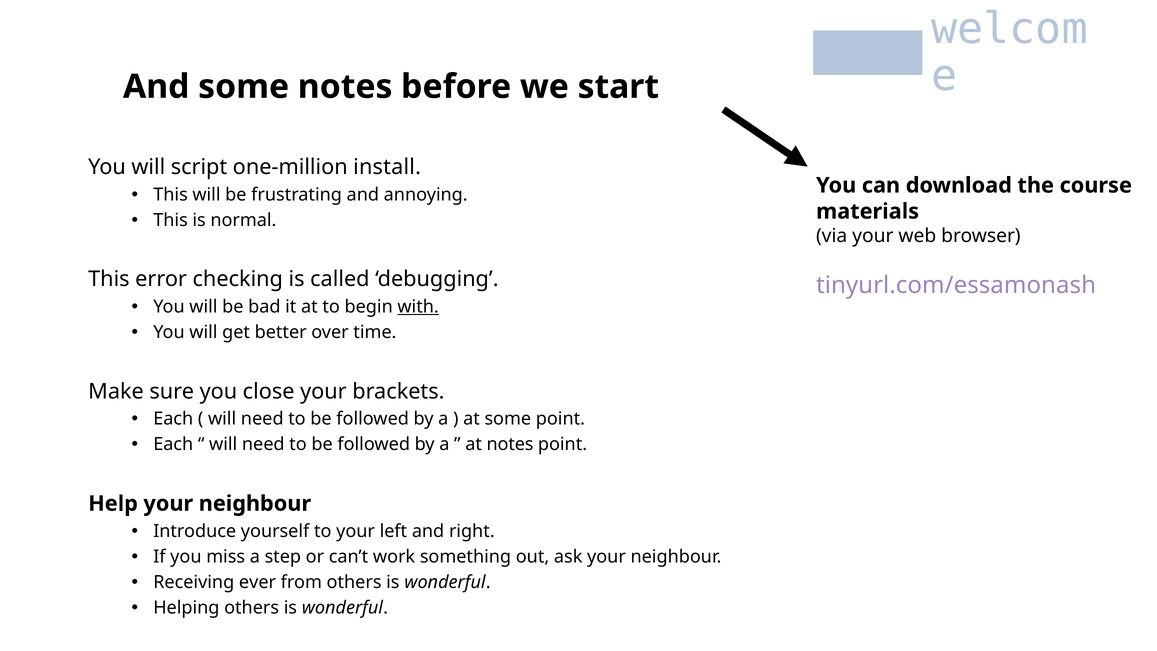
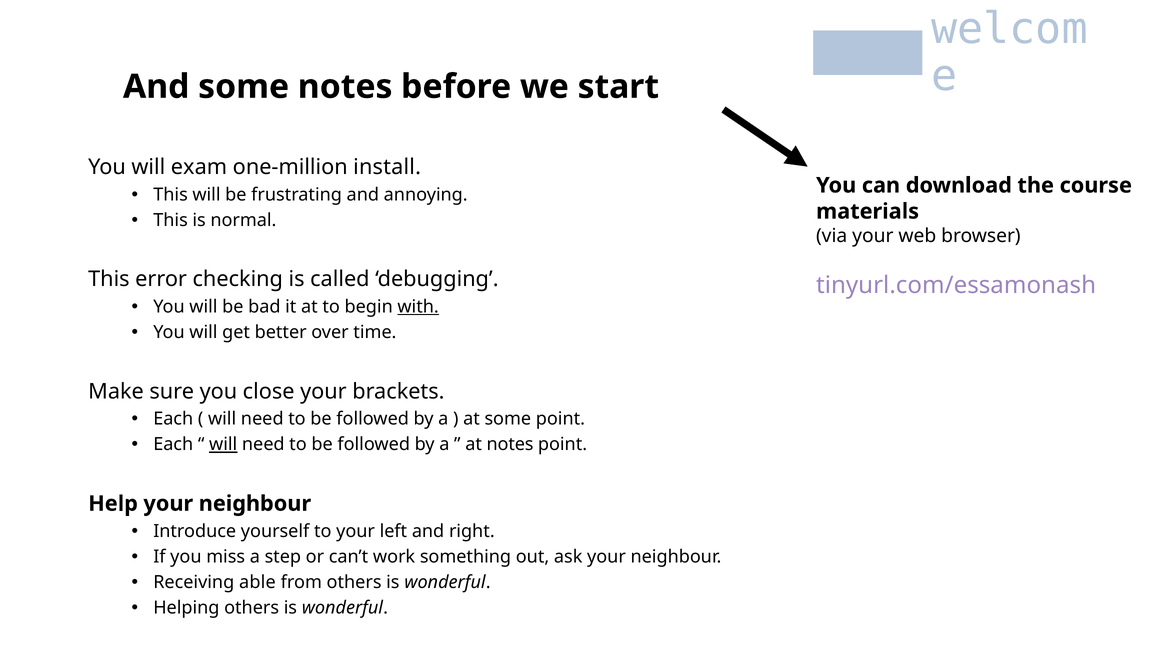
script: script -> exam (199, 167)
will underline: none -> present (223, 444)
ever: ever -> able (257, 582)
